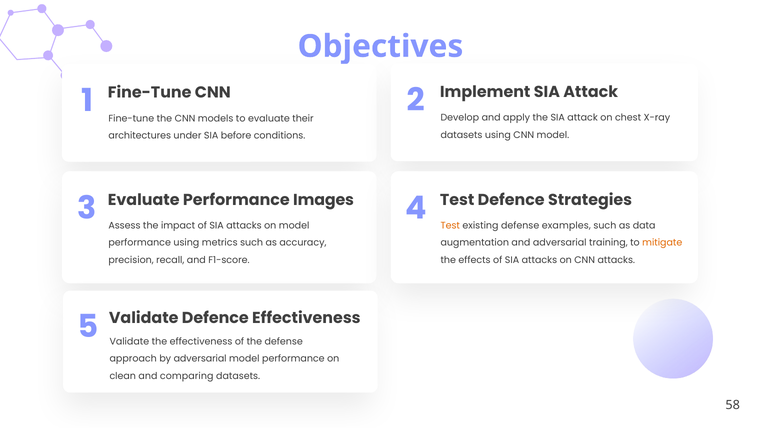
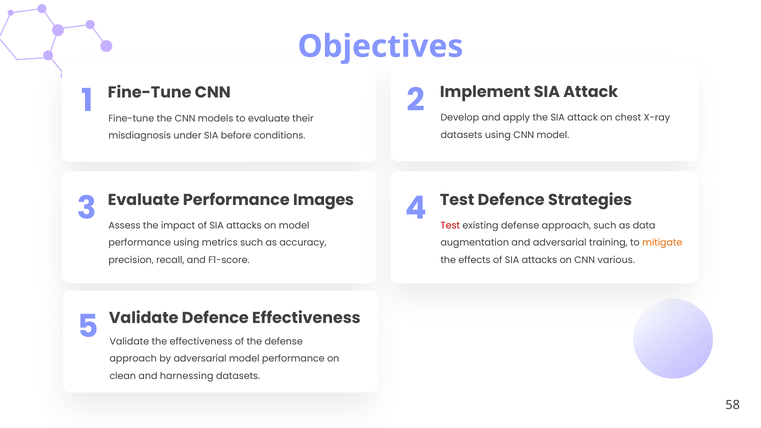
architectures: architectures -> misdiagnosis (140, 136)
Test colour: orange -> red (450, 226)
existing defense examples: examples -> approach (566, 226)
CNN attacks: attacks -> various (616, 260)
comparing: comparing -> harnessing (187, 376)
